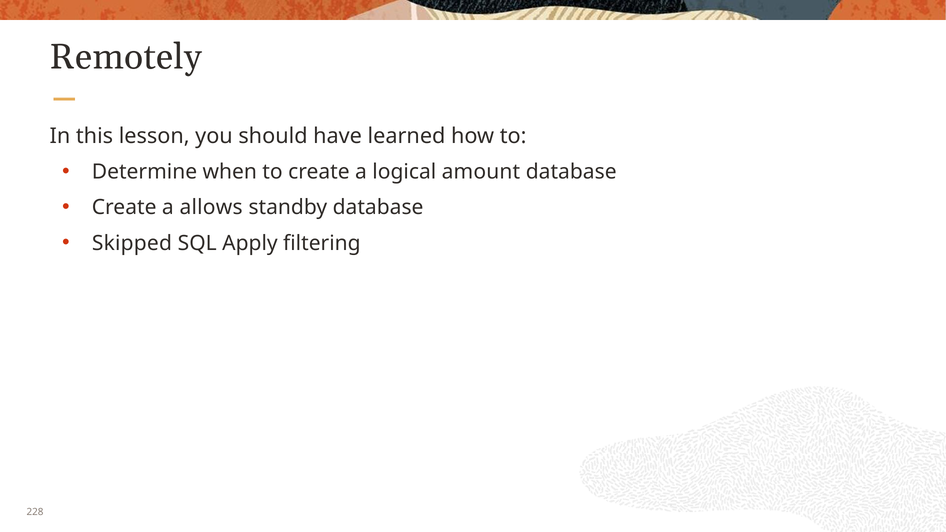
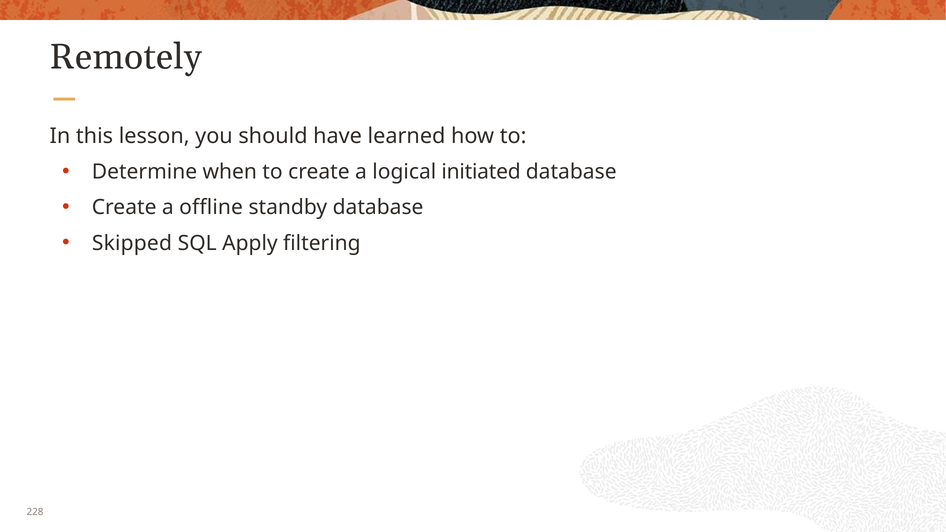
amount: amount -> initiated (481, 172)
allows: allows -> offline (211, 208)
